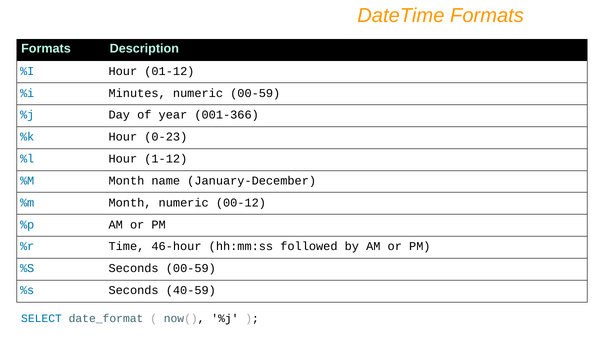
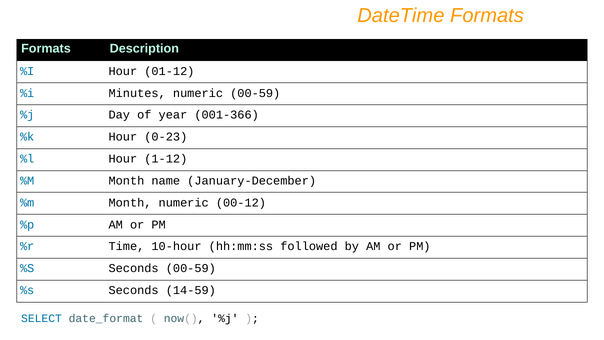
46-hour: 46-hour -> 10-hour (177, 246)
40-59: 40-59 -> 14-59 (191, 290)
